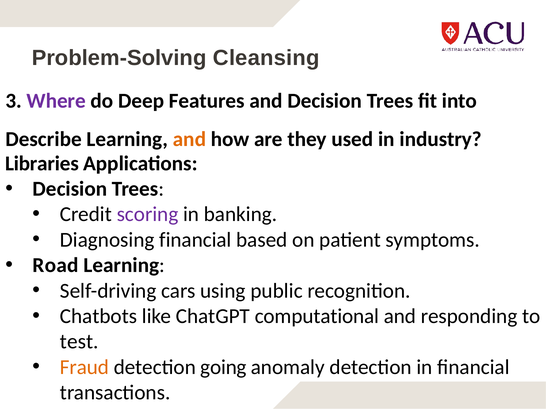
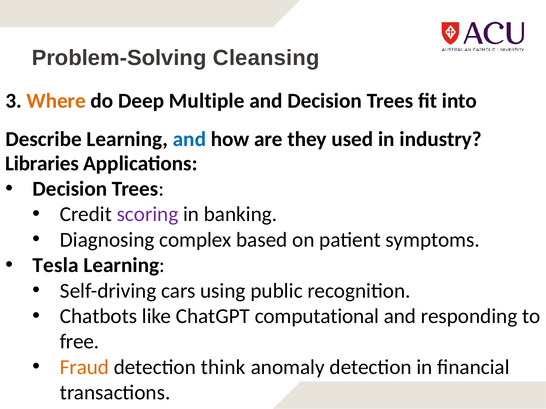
Where colour: purple -> orange (56, 101)
Features: Features -> Multiple (207, 101)
and colour: orange -> blue (189, 139)
Diagnosing financial: financial -> complex (195, 240)
Road: Road -> Tesla (56, 266)
test: test -> free (79, 342)
going: going -> think (223, 368)
